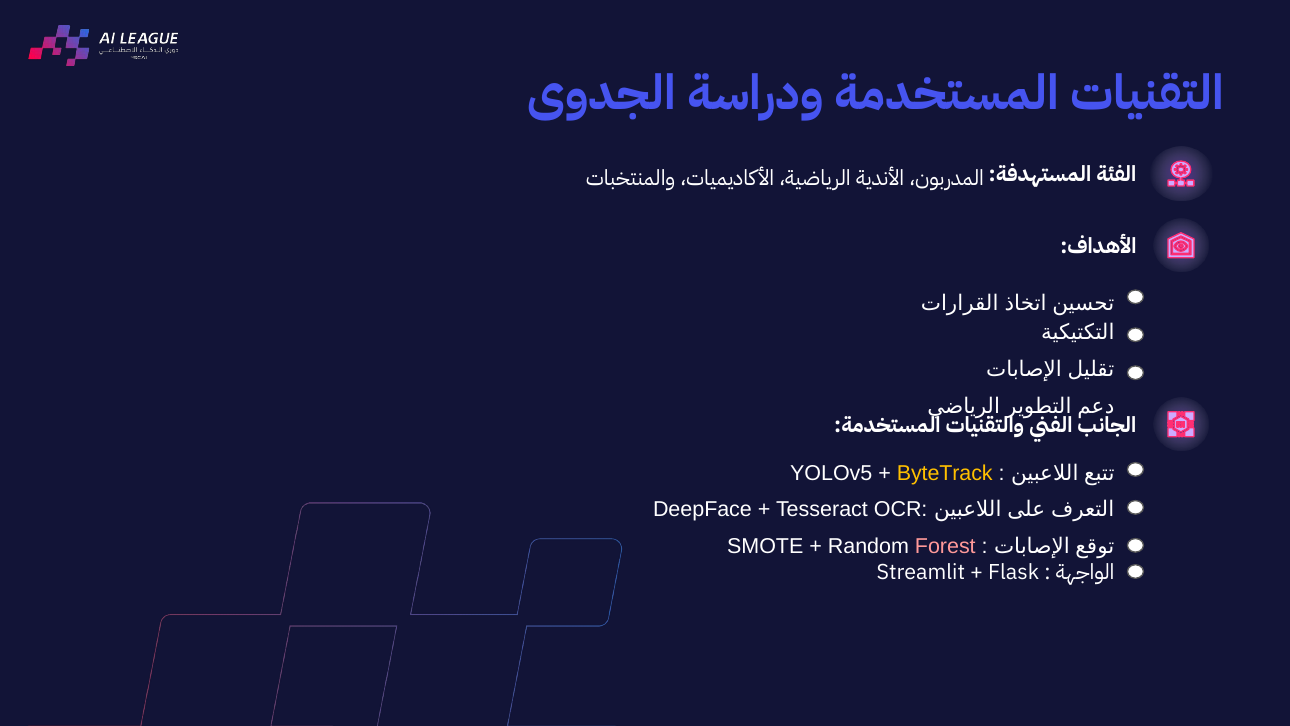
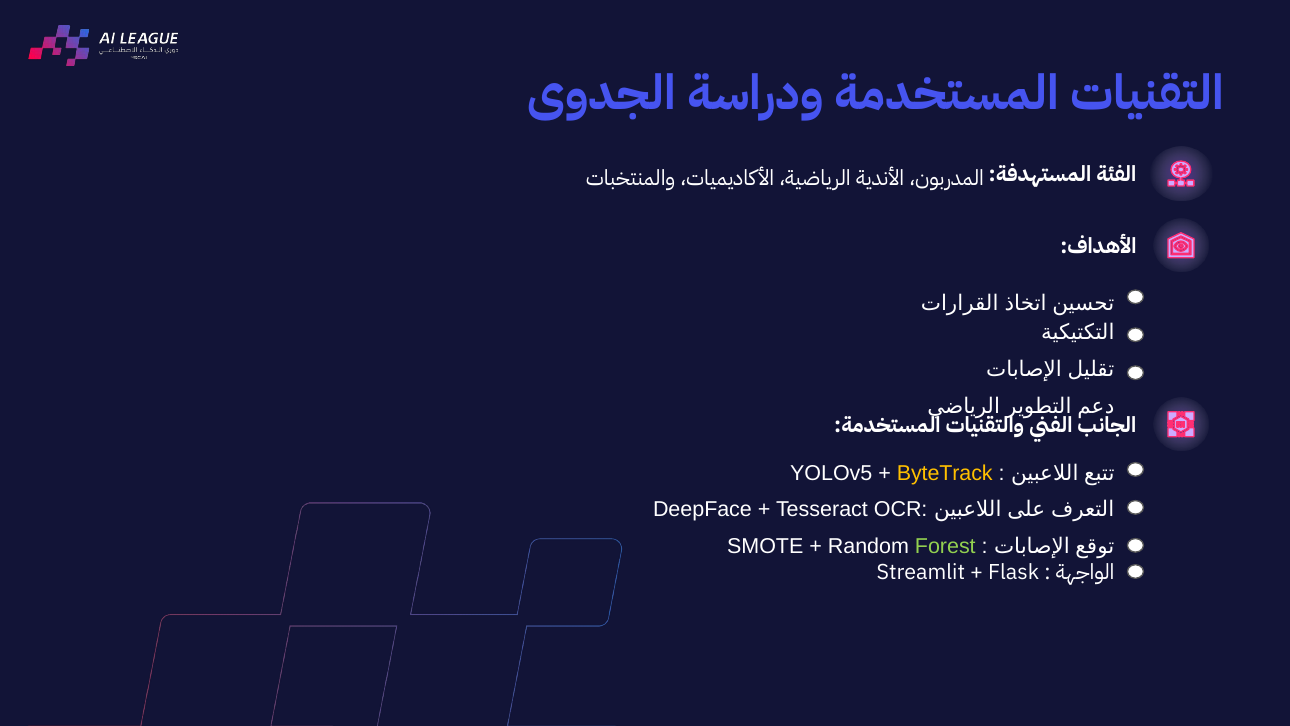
Forest colour: pink -> light green (945, 546)
